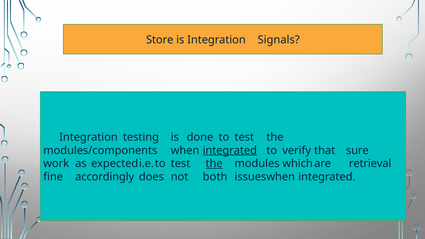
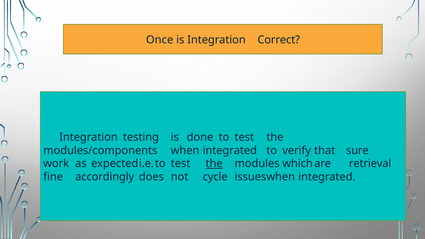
Store: Store -> Once (160, 40)
Signals: Signals -> Correct (279, 40)
integrated underline: present -> none (230, 150)
both: both -> cycle (215, 177)
